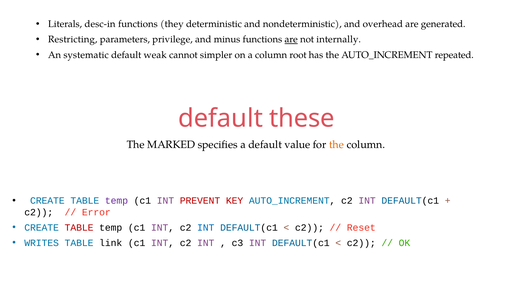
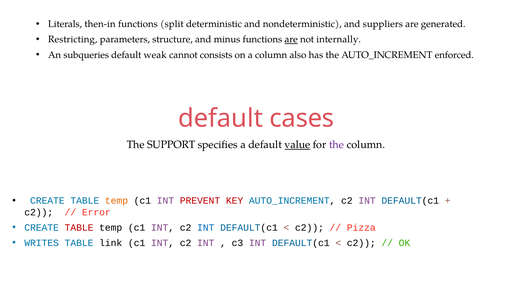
desc-in: desc-in -> then-in (100, 24)
they: they -> split (172, 24)
overhead: overhead -> suppliers (383, 24)
privilege: privilege -> structure (173, 39)
systematic: systematic -> subqueries (86, 55)
simpler: simpler -> consists (216, 55)
root: root -> also (298, 55)
repeated: repeated -> enforced (454, 55)
these: these -> cases (302, 118)
MARKED: MARKED -> SUPPORT (171, 145)
value underline: none -> present (297, 145)
the colour: orange -> purple (336, 145)
temp colour: purple -> orange (116, 201)
Reset: Reset -> Pizza (361, 228)
